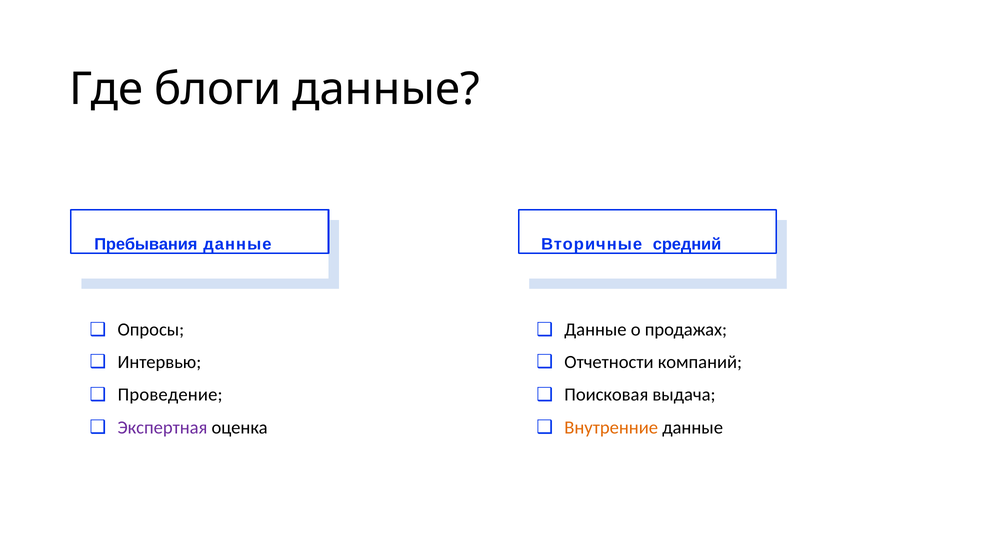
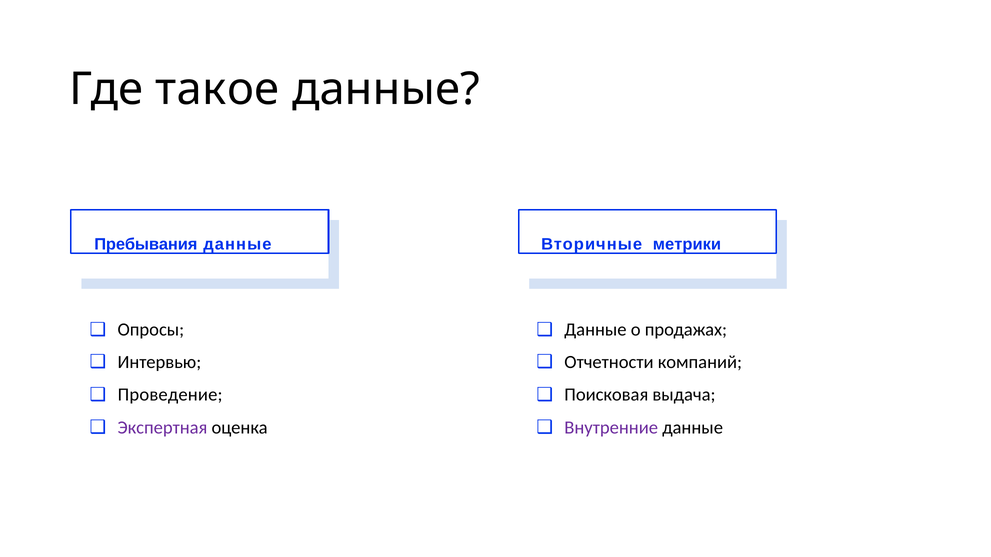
блоги: блоги -> такое (217, 90)
средний: средний -> метрики (687, 245)
Внутренние colour: orange -> purple (611, 428)
